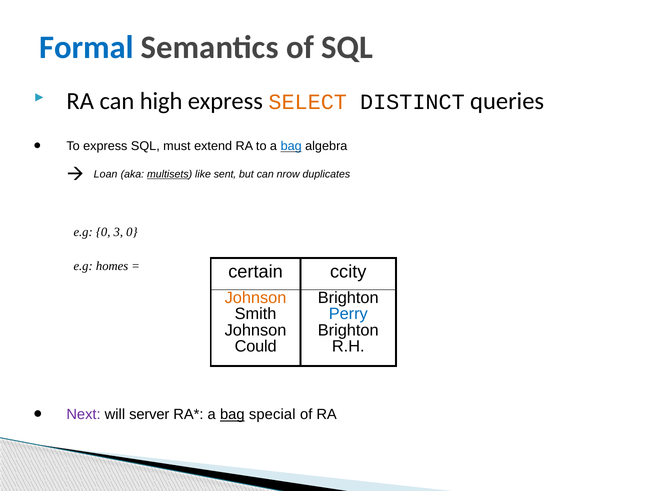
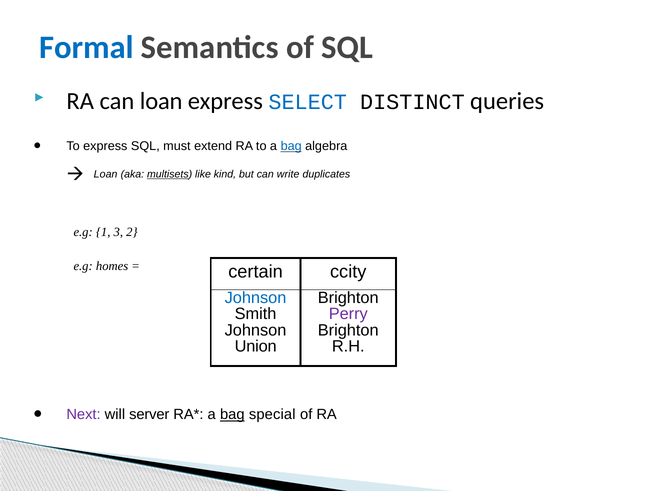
can high: high -> loan (161, 101)
SELECT colour: orange -> blue (308, 102)
sent: sent -> kind (225, 174)
nrow: nrow -> write (288, 174)
e.g 0: 0 -> 1 (103, 232)
3 0: 0 -> 2 (132, 232)
Johnson colour: orange -> blue (256, 298)
Perry colour: blue -> purple (348, 314)
Could: Could -> Union (256, 346)
